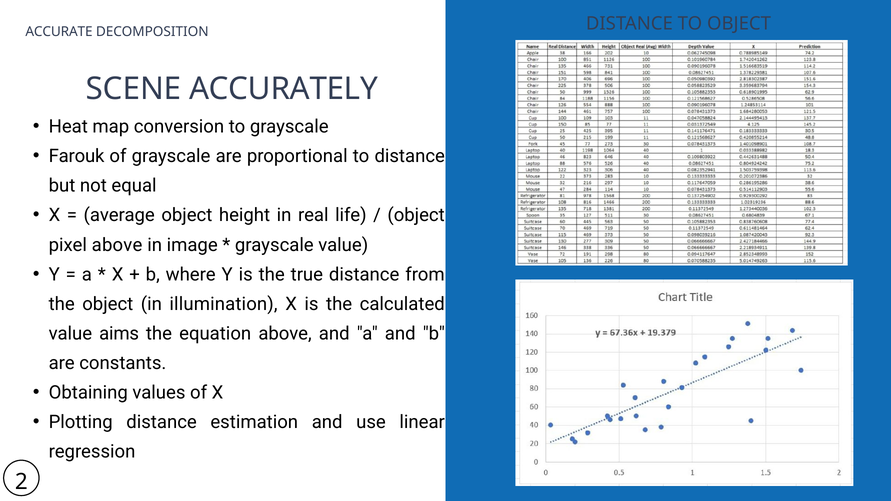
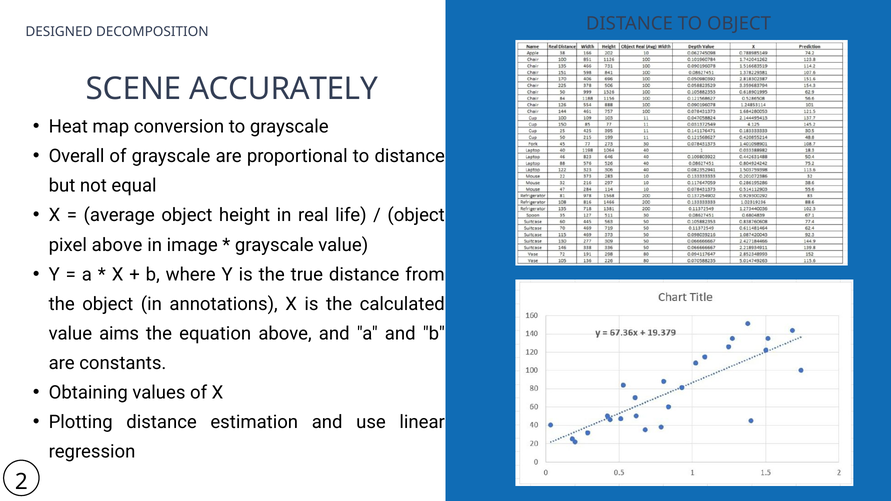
ACCURATE: ACCURATE -> DESIGNED (59, 32)
Farouk: Farouk -> Overall (77, 156)
illumination: illumination -> annotations (224, 304)
